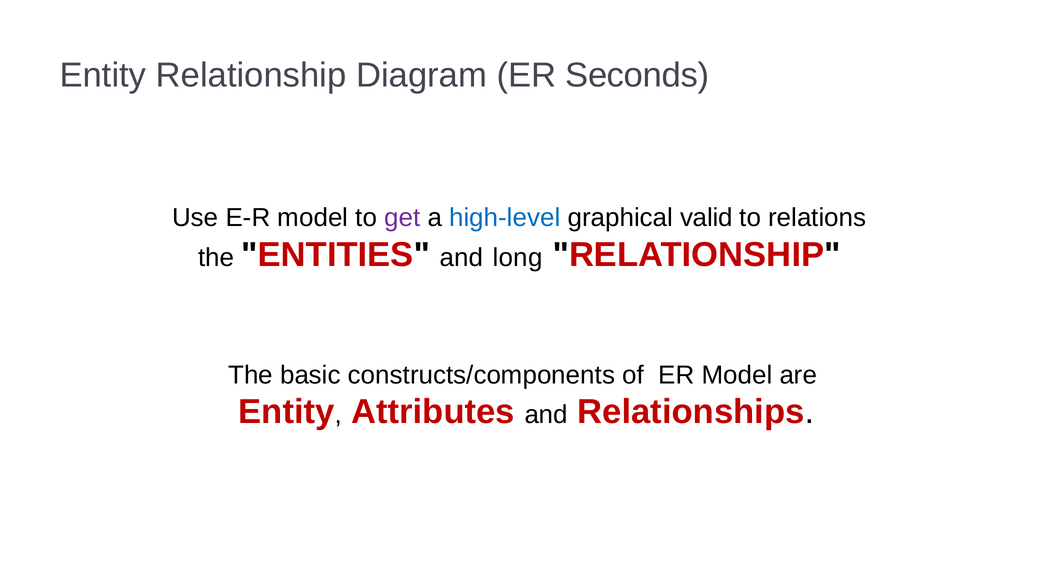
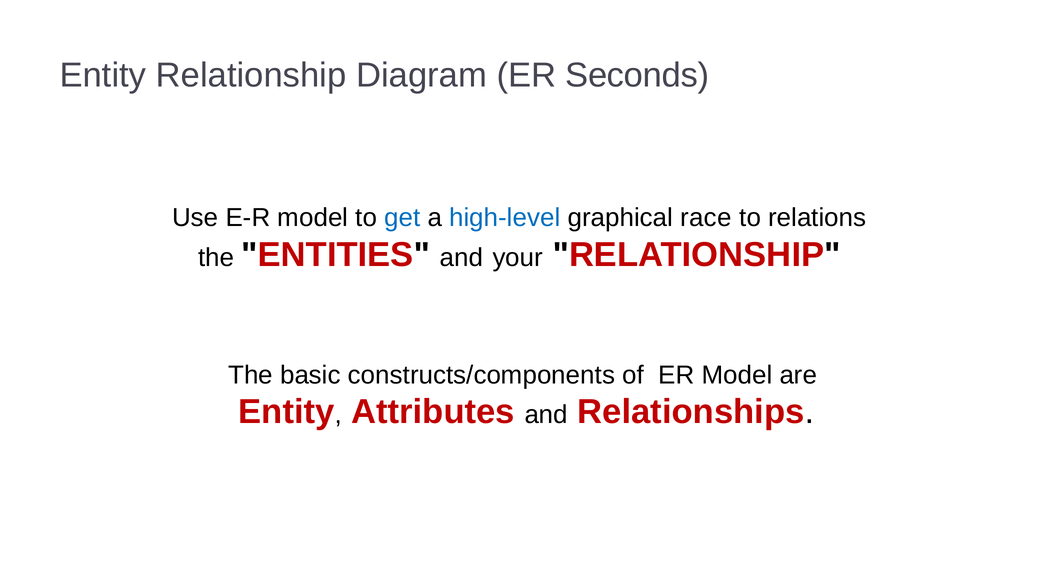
get colour: purple -> blue (402, 218)
valid: valid -> race (706, 218)
long: long -> your (518, 258)
